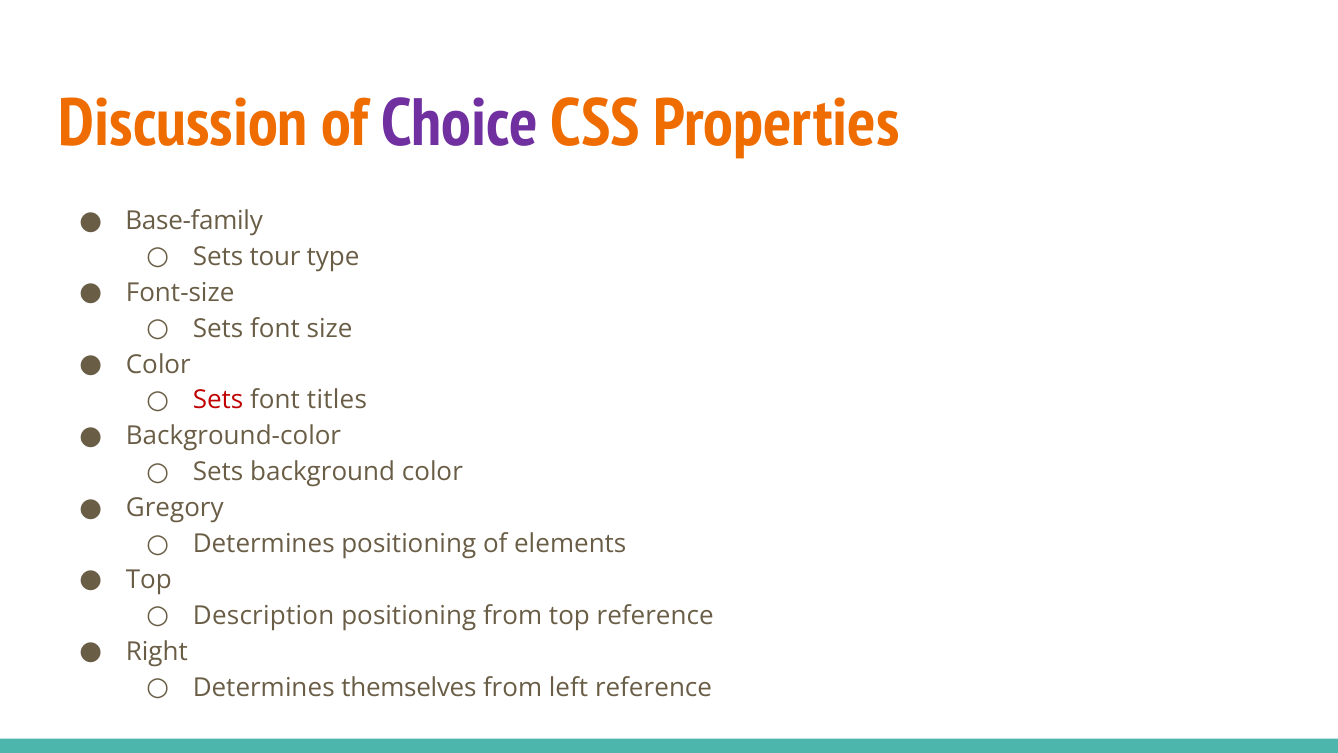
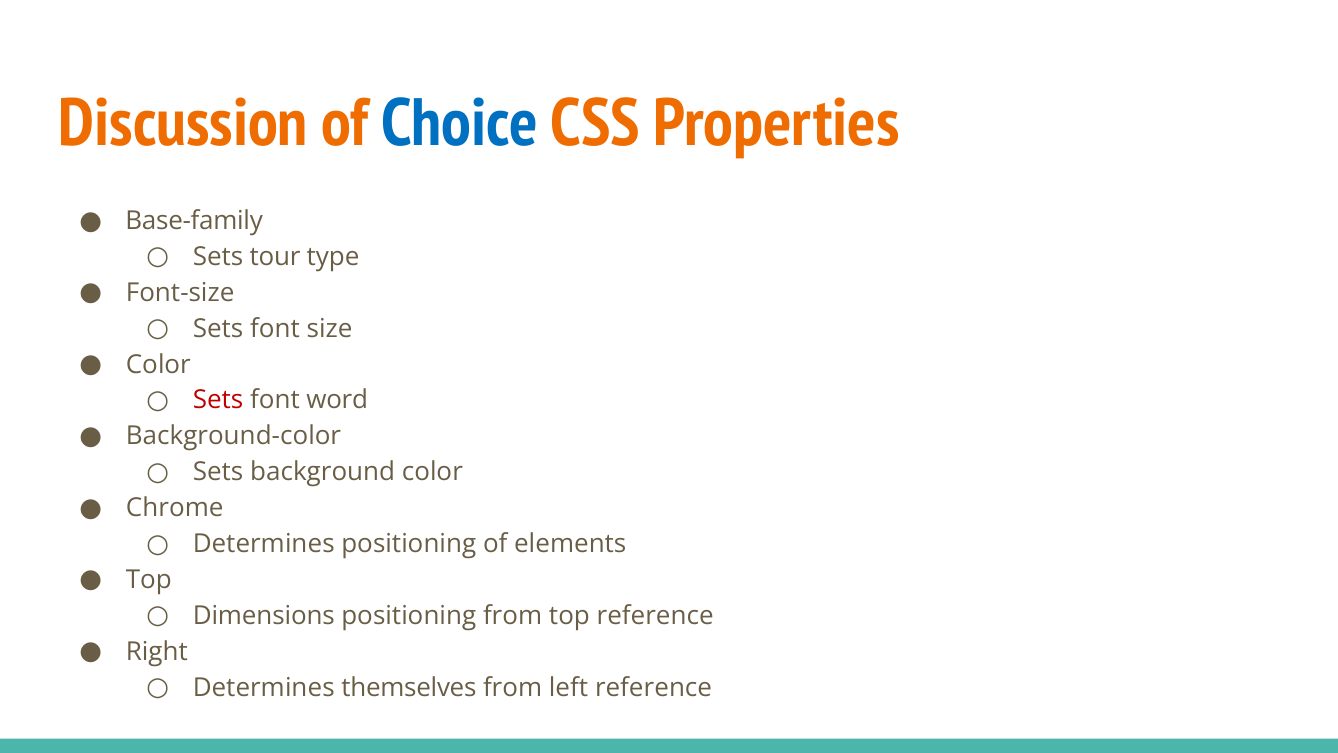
Choice colour: purple -> blue (460, 123)
titles: titles -> word (337, 400)
Gregory: Gregory -> Chrome (175, 508)
Description: Description -> Dimensions (264, 615)
